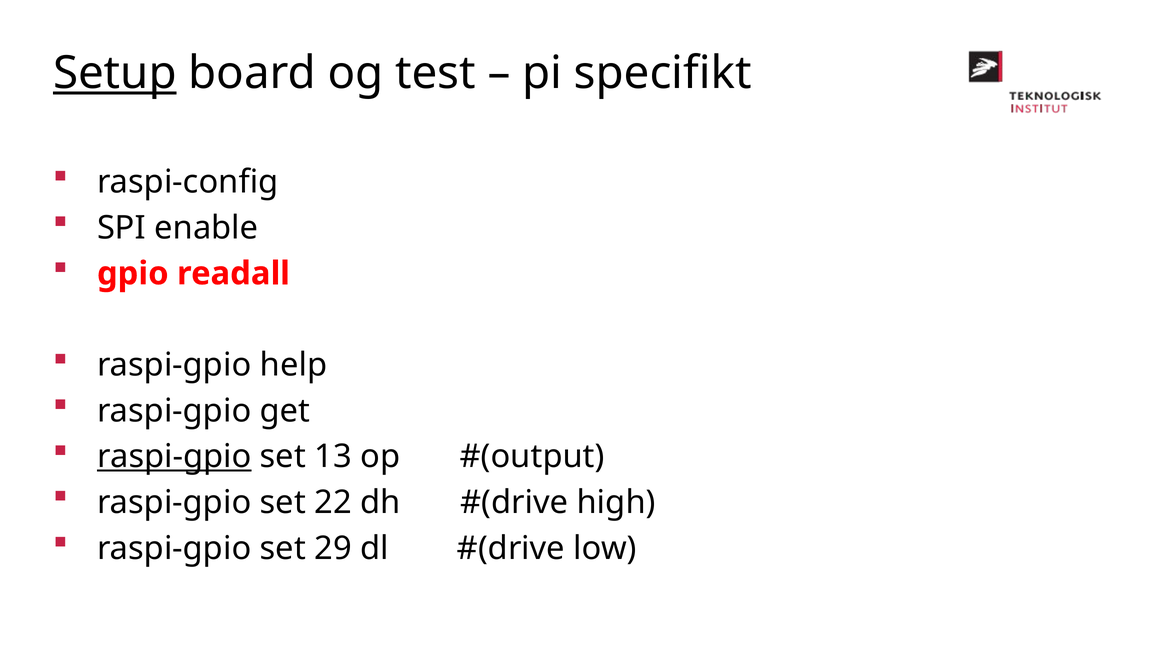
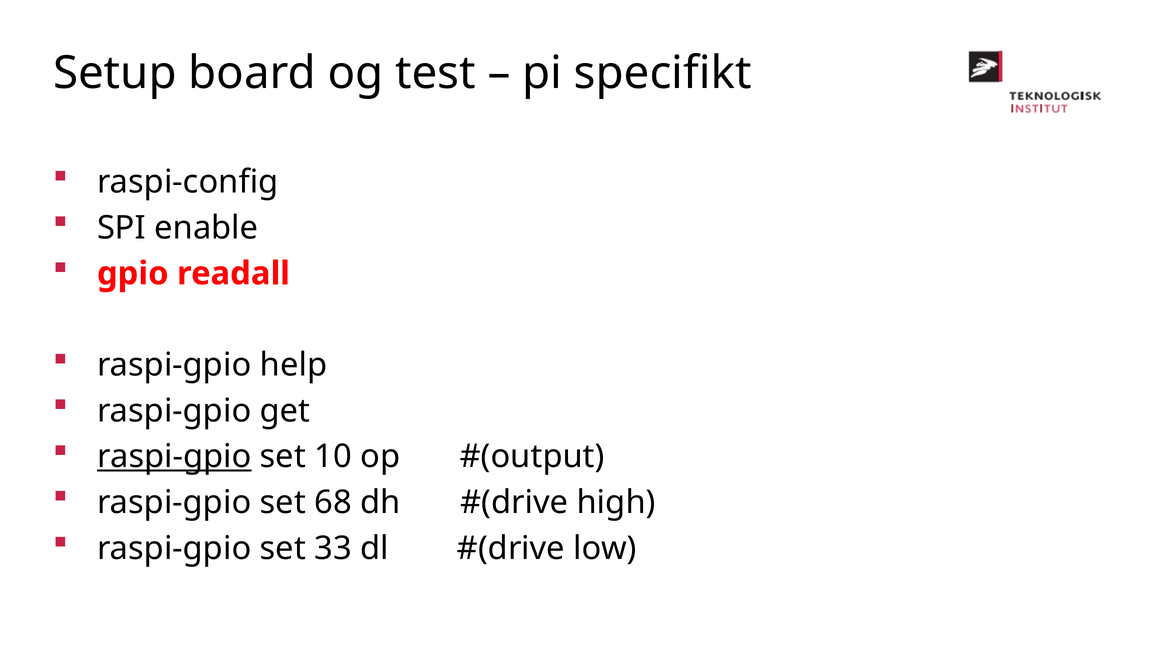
Setup underline: present -> none (115, 73)
13: 13 -> 10 (333, 456)
22: 22 -> 68 (333, 502)
29: 29 -> 33 (333, 548)
